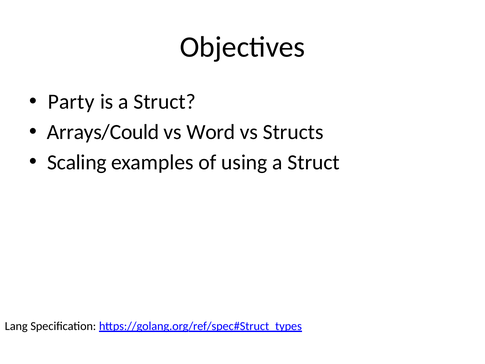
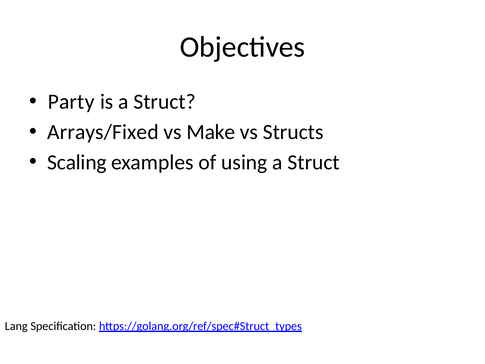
Arrays/Could: Arrays/Could -> Arrays/Fixed (103, 132)
Word: Word -> Make (211, 132)
